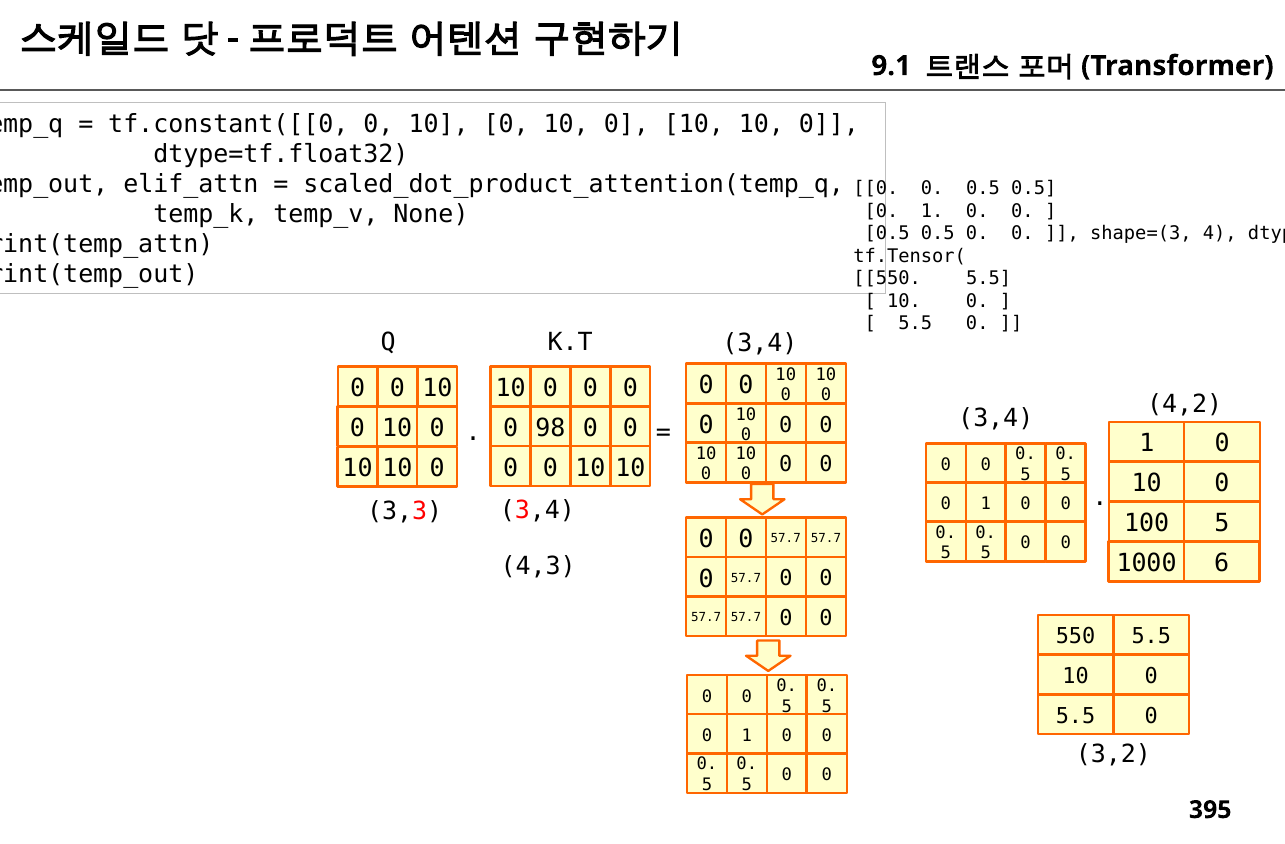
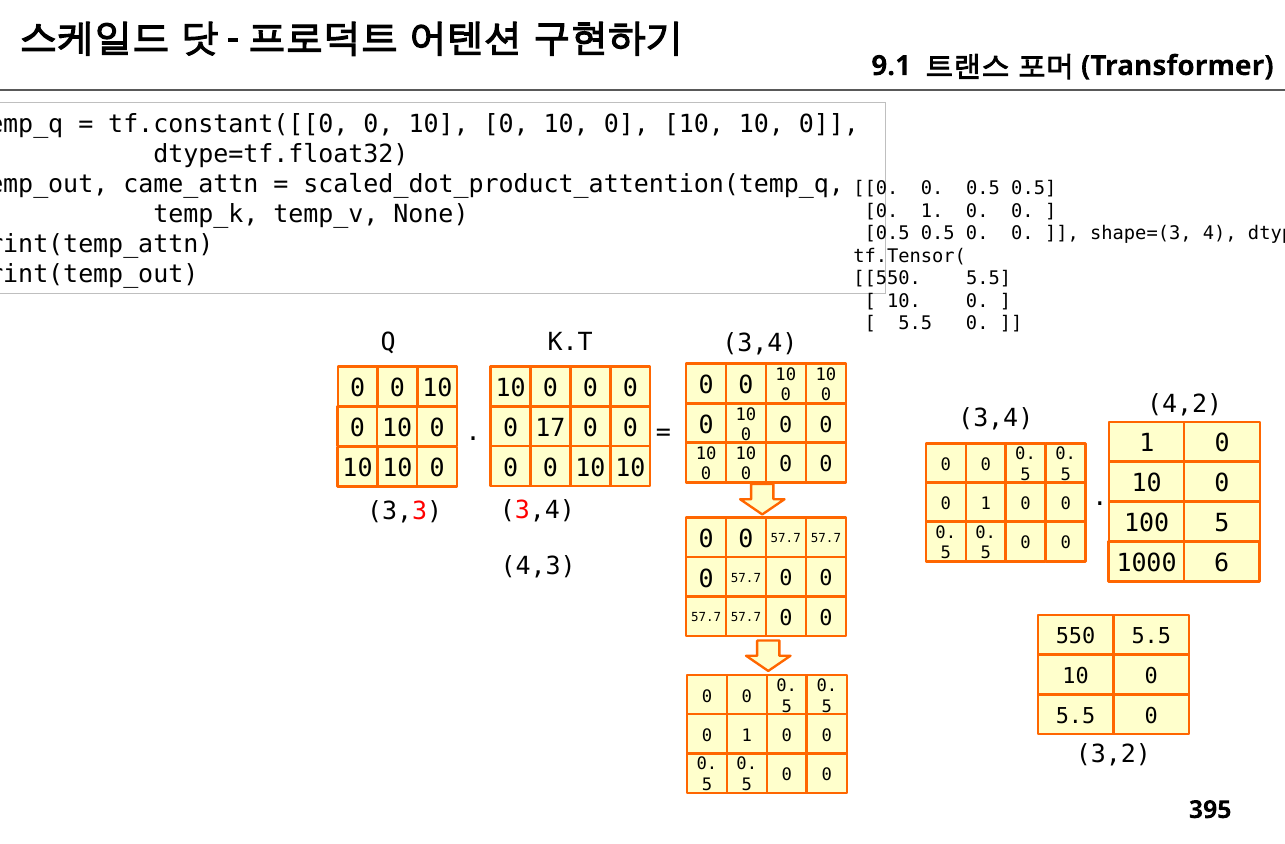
elif_attn: elif_attn -> came_attn (191, 185)
98: 98 -> 17 (550, 428)
